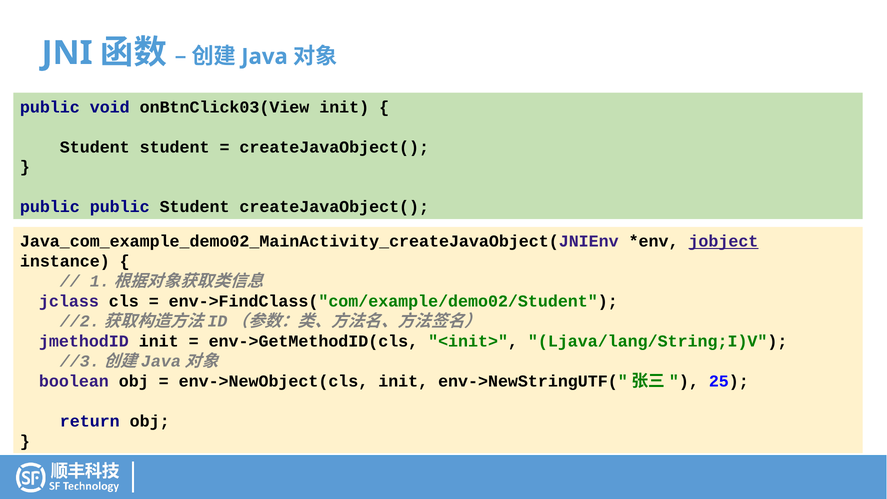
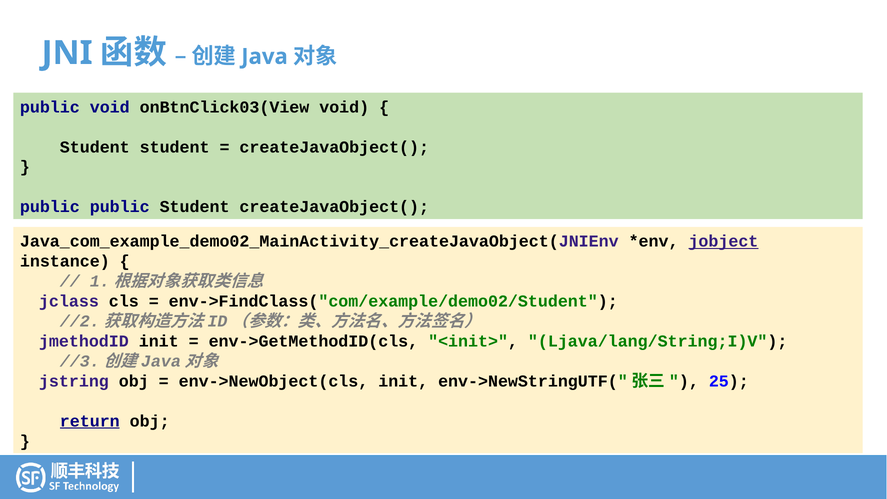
onBtnClick03(View init: init -> void (344, 107)
boolean: boolean -> jstring (74, 381)
return underline: none -> present (90, 421)
